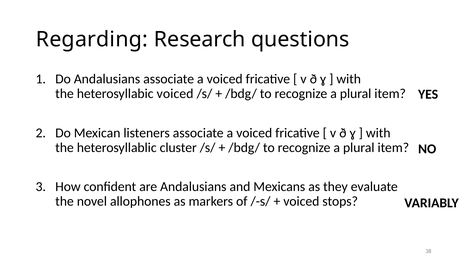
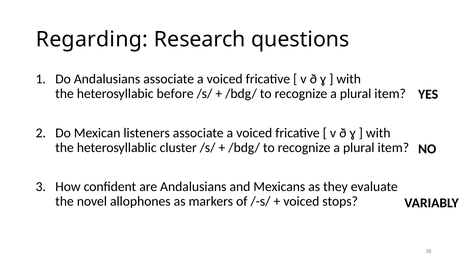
heterosyllabic voiced: voiced -> before (175, 94)
